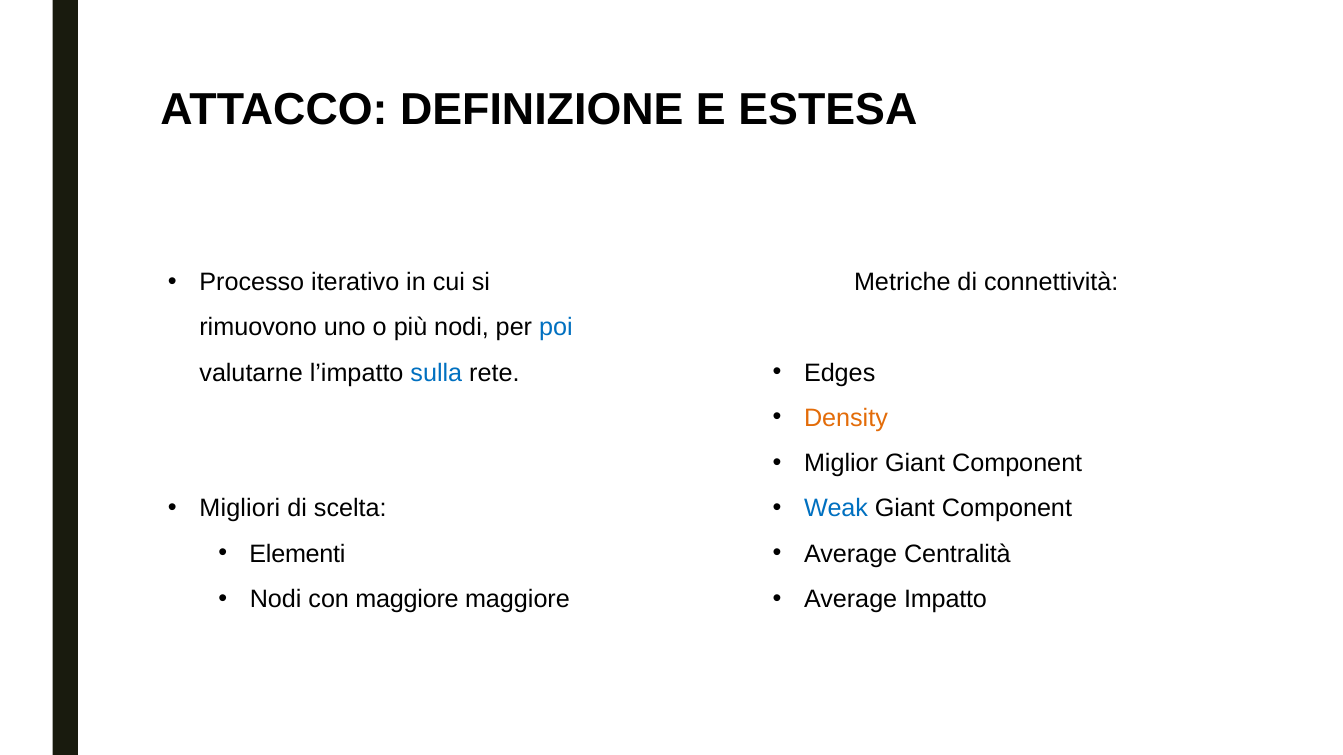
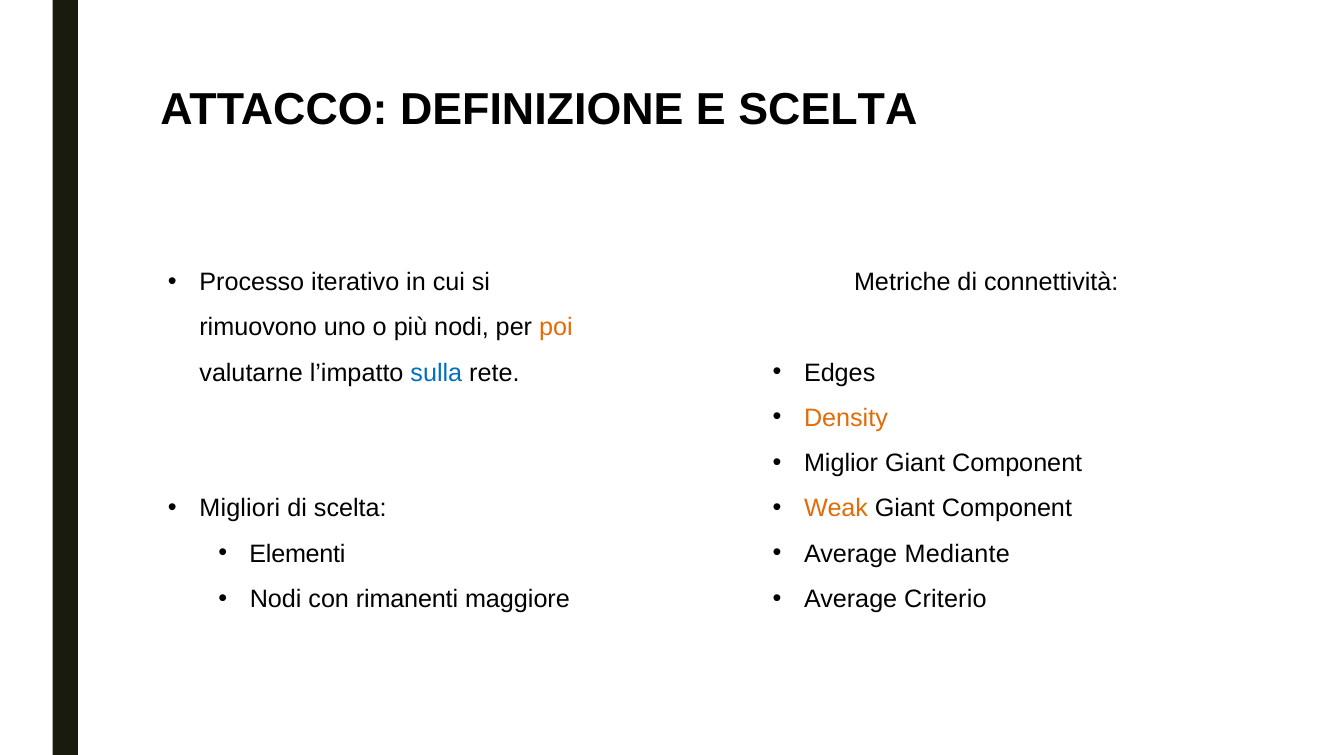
E ESTESA: ESTESA -> SCELTA (828, 110)
poi colour: blue -> orange (556, 328)
Weak colour: blue -> orange (836, 509)
Centralità: Centralità -> Mediante (957, 554)
con maggiore: maggiore -> rimanenti (407, 600)
Impatto: Impatto -> Criterio (945, 600)
